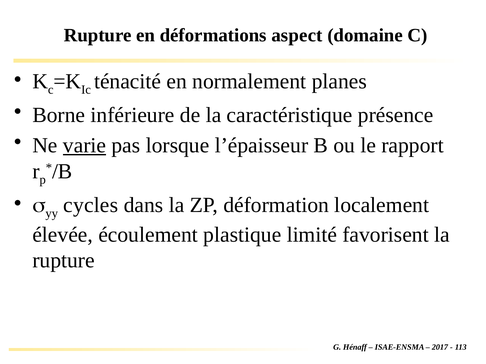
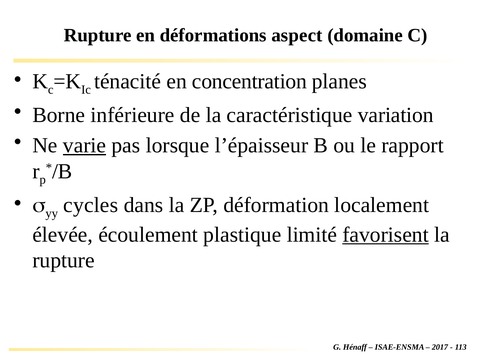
normalement: normalement -> concentration (249, 82)
présence: présence -> variation (396, 115)
favorisent underline: none -> present (386, 235)
